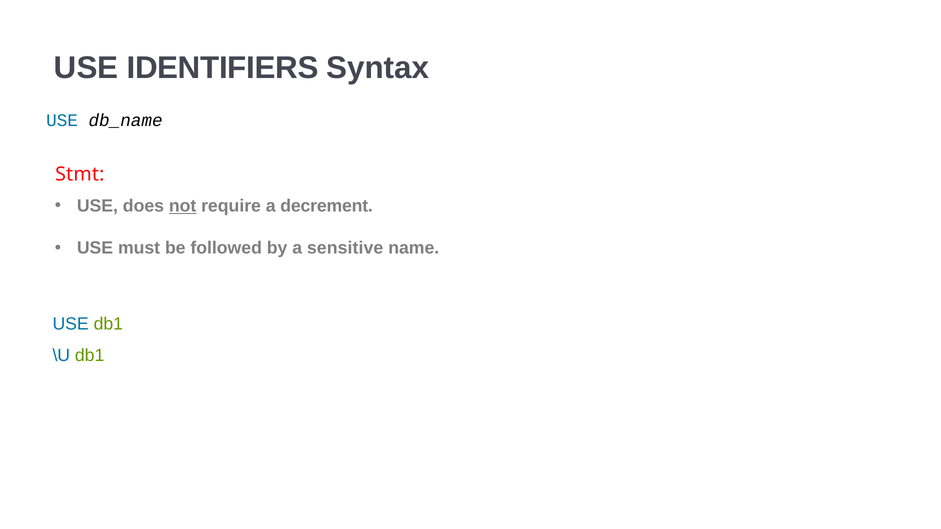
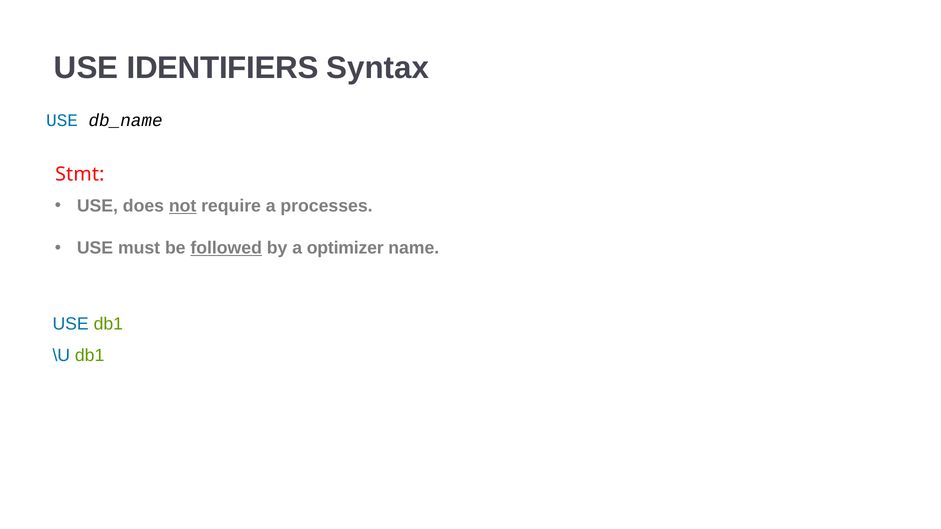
decrement: decrement -> processes (327, 206)
followed underline: none -> present (226, 248)
sensitive: sensitive -> optimizer (345, 248)
